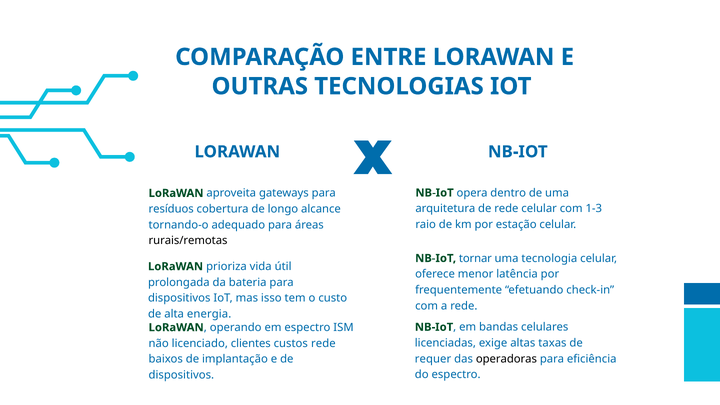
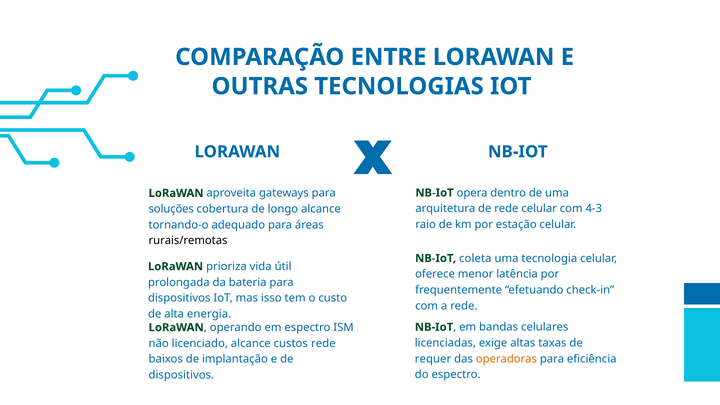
1-3: 1-3 -> 4-3 (594, 209)
resíduos: resíduos -> soluções (171, 209)
tornar: tornar -> coleta (475, 258)
licenciado clientes: clientes -> alcance (251, 343)
operadoras colour: black -> orange (506, 359)
